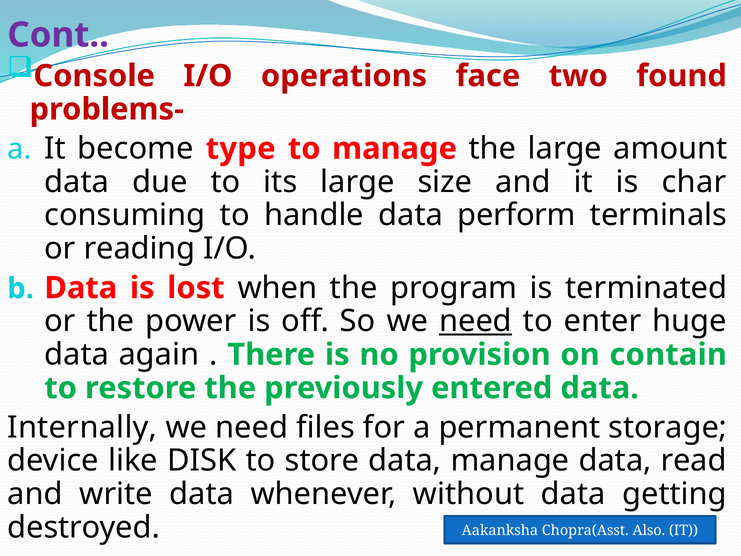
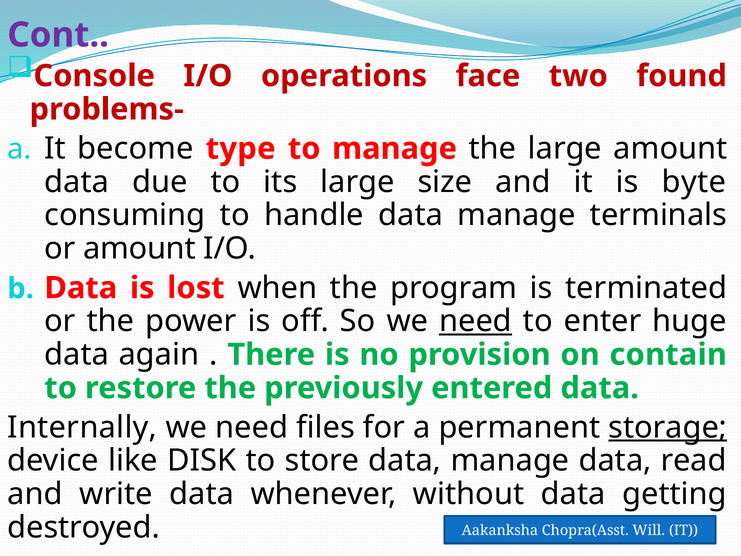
char: char -> byte (694, 182)
handle data perform: perform -> manage (517, 215)
or reading: reading -> amount (140, 249)
storage underline: none -> present (668, 427)
Also: Also -> Will (649, 530)
